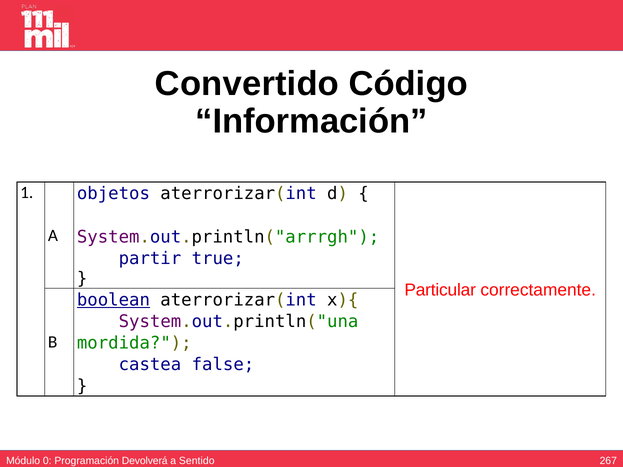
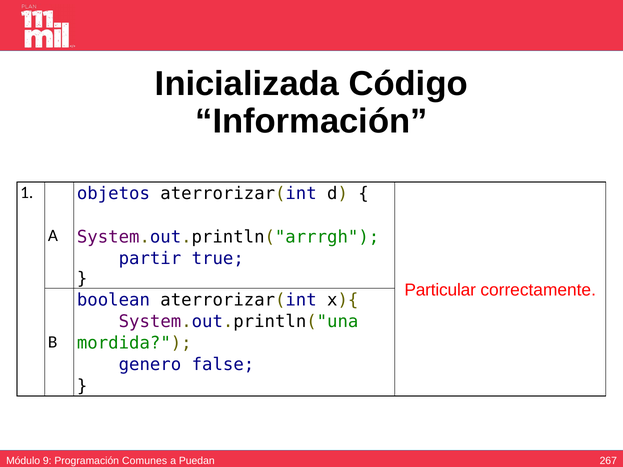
Convertido: Convertido -> Inicializada (247, 84)
boolean underline: present -> none (113, 300)
castea: castea -> genero (150, 365)
0: 0 -> 9 (47, 461)
Devolverá: Devolverá -> Comunes (145, 461)
Sentido: Sentido -> Puedan (197, 461)
